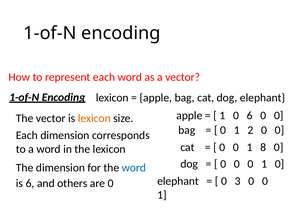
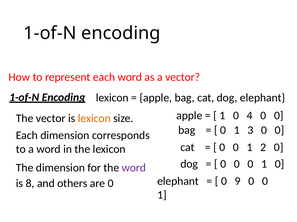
0 6: 6 -> 4 (250, 116)
2: 2 -> 3 (250, 131)
8: 8 -> 2 (263, 148)
word colour: blue -> purple (134, 168)
3: 3 -> 9 (238, 182)
is 6: 6 -> 8 (30, 184)
